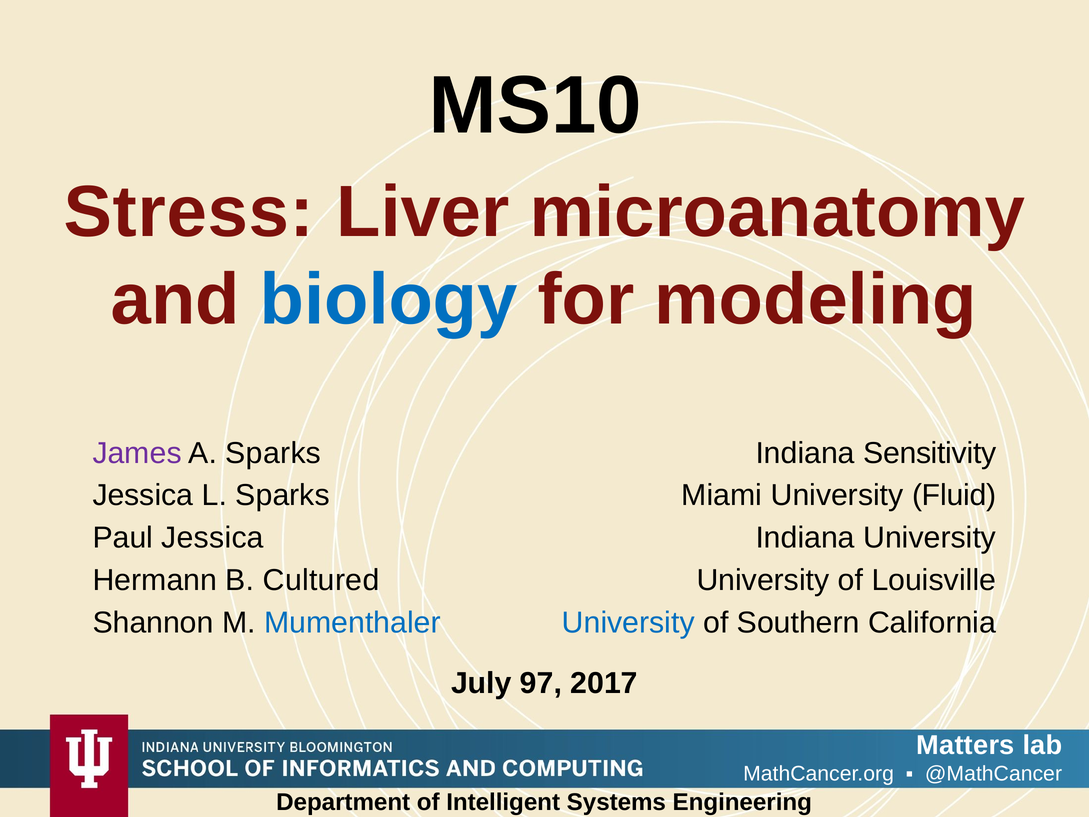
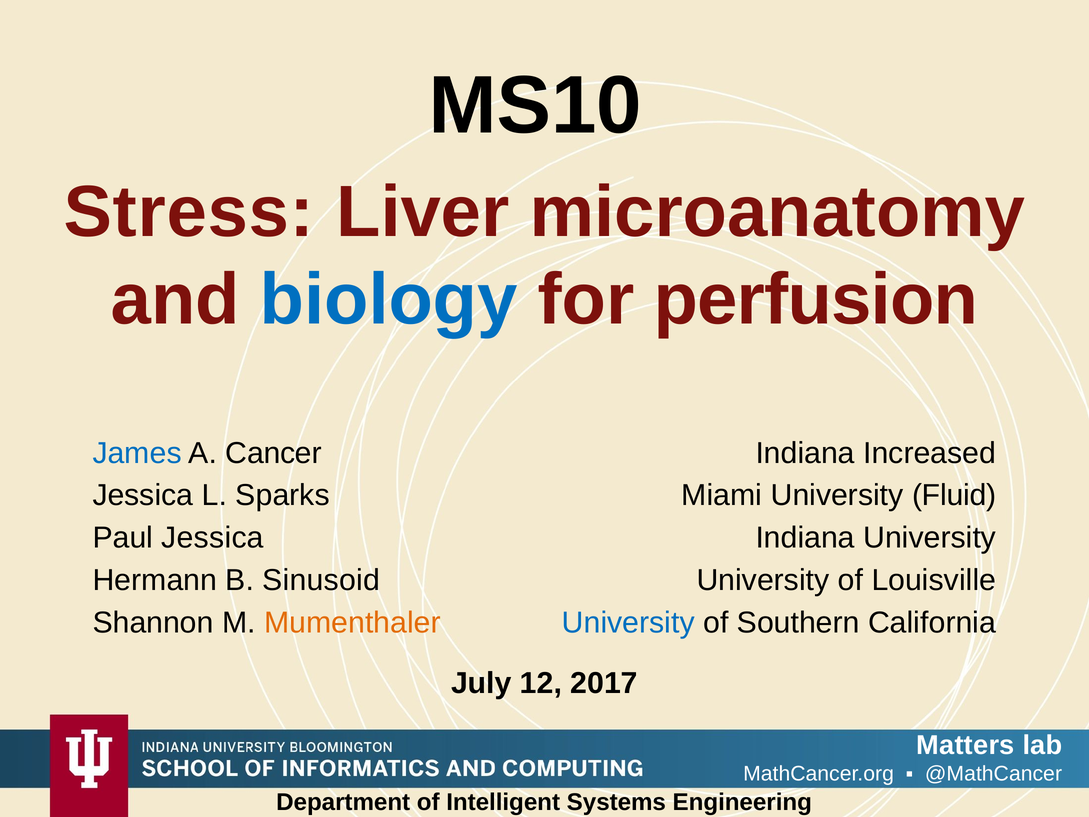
modeling: modeling -> perfusion (816, 299)
James colour: purple -> blue (137, 453)
A Sparks: Sparks -> Cancer (274, 453)
Sensitivity: Sensitivity -> Increased (930, 453)
Cultured: Cultured -> Sinusoid (321, 580)
Mumenthaler colour: blue -> orange (352, 622)
97: 97 -> 12 (541, 683)
